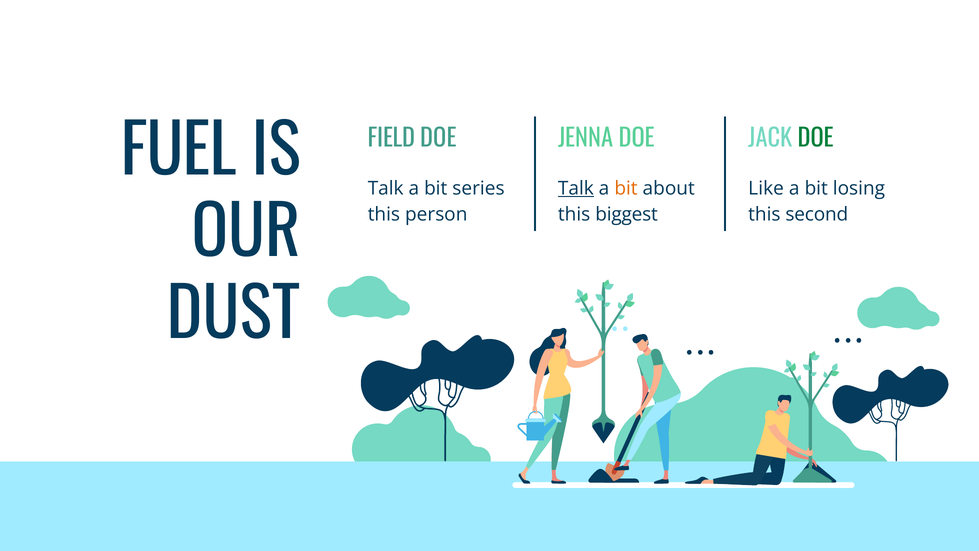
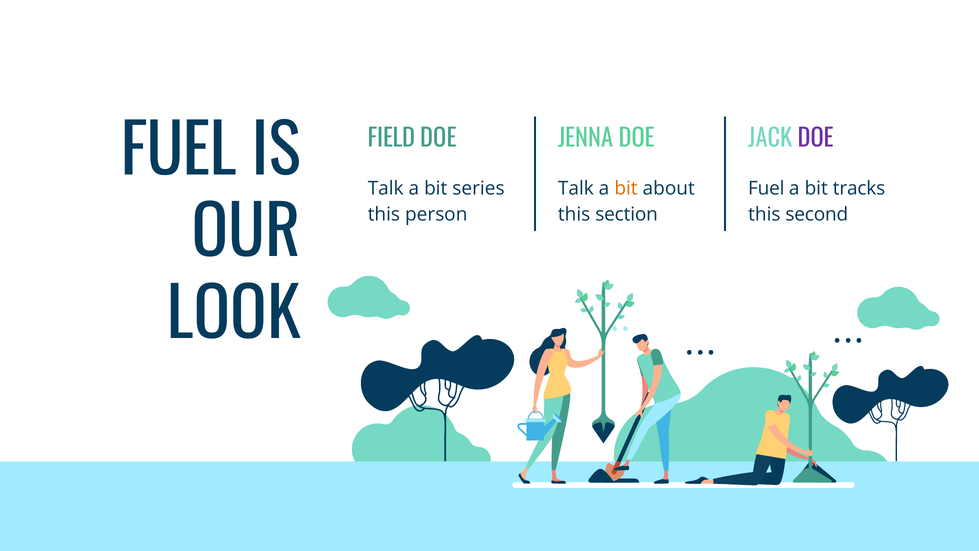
DOE colour: green -> purple (816, 139)
Talk underline: present -> none (576, 188)
Like: Like -> Fuel (766, 188)
losing: losing -> tracks (859, 188)
biggest: biggest -> section (627, 214)
DUST: DUST -> LOOK (234, 315)
